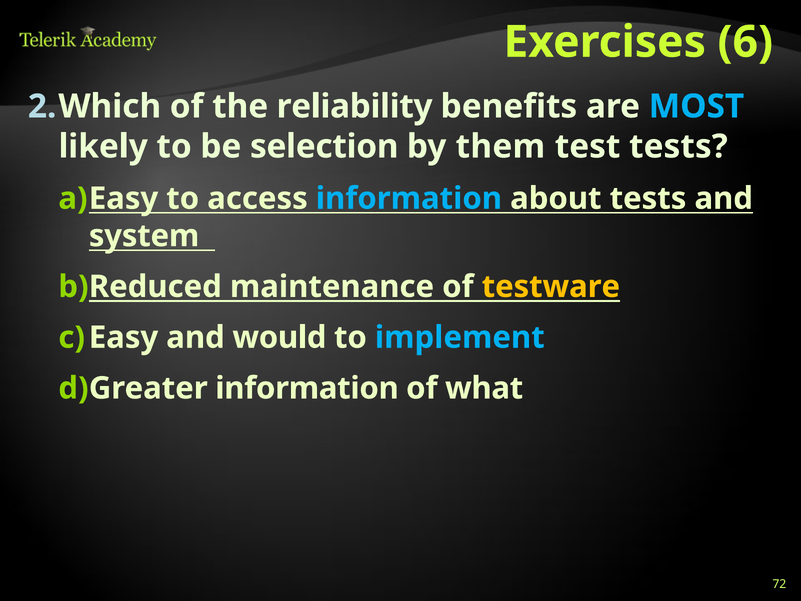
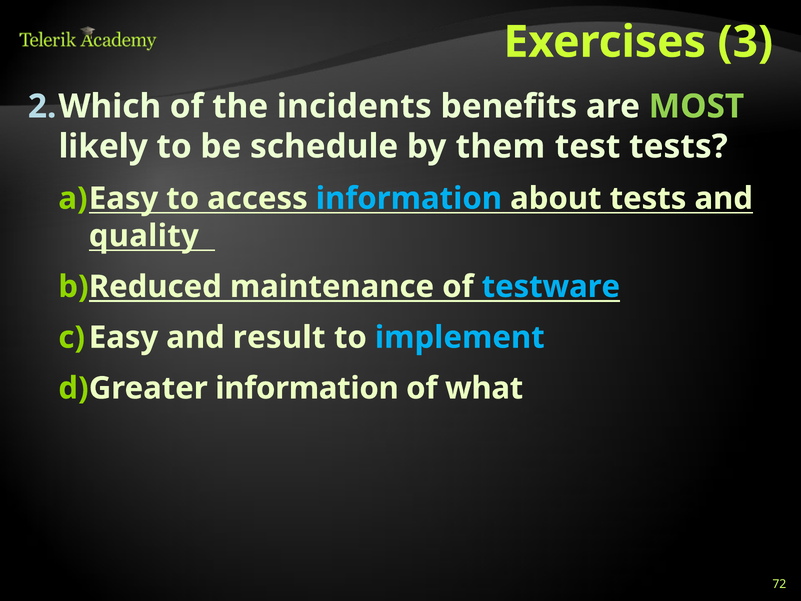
6: 6 -> 3 (745, 42)
reliability: reliability -> incidents (354, 106)
MOST colour: light blue -> light green (696, 106)
selection: selection -> schedule (324, 146)
system: system -> quality (144, 236)
testware colour: yellow -> light blue (551, 287)
would: would -> result (279, 337)
